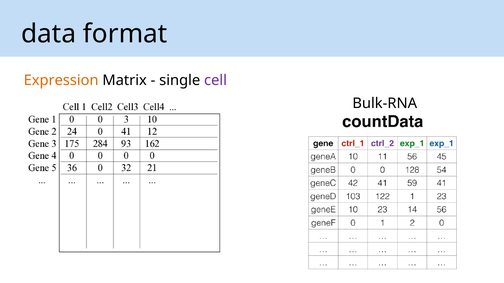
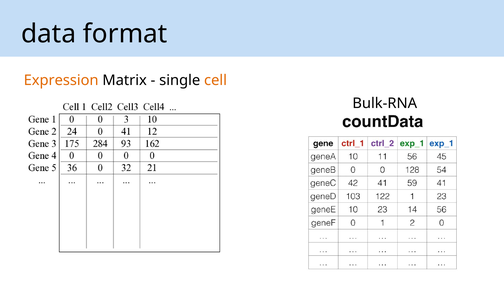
cell colour: purple -> orange (216, 80)
